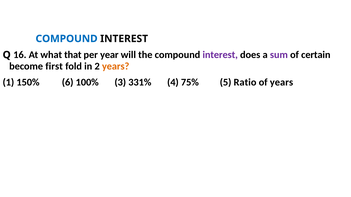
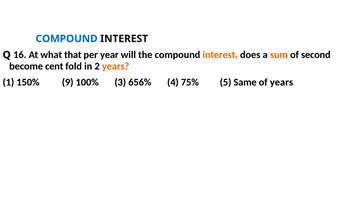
interest colour: purple -> orange (220, 55)
sum colour: purple -> orange (279, 55)
certain: certain -> second (316, 55)
first: first -> cent (54, 66)
6: 6 -> 9 (68, 82)
331%: 331% -> 656% (140, 82)
Ratio: Ratio -> Same (245, 82)
